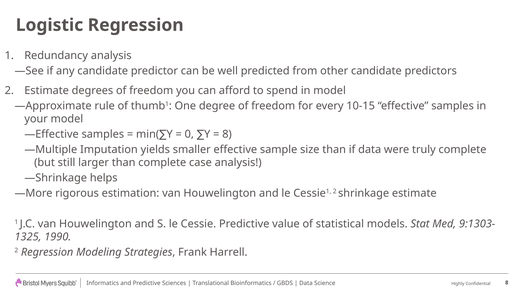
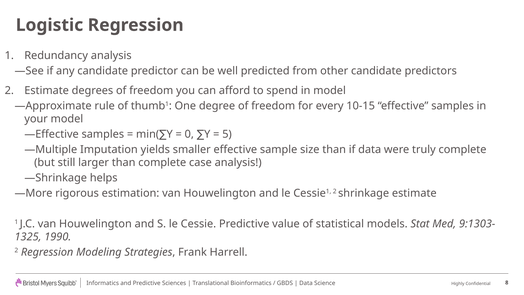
8: 8 -> 5 (227, 134)
